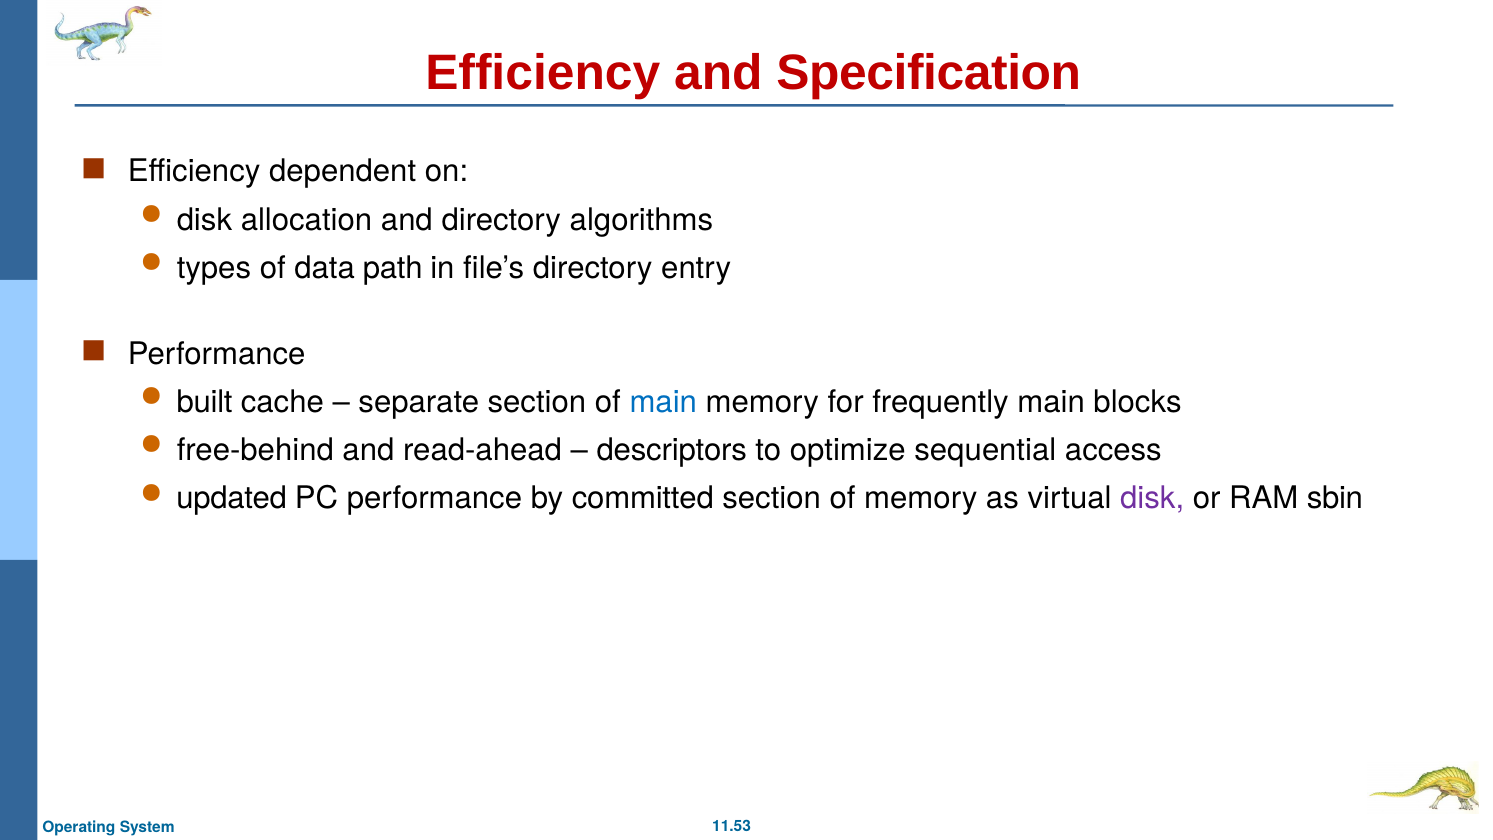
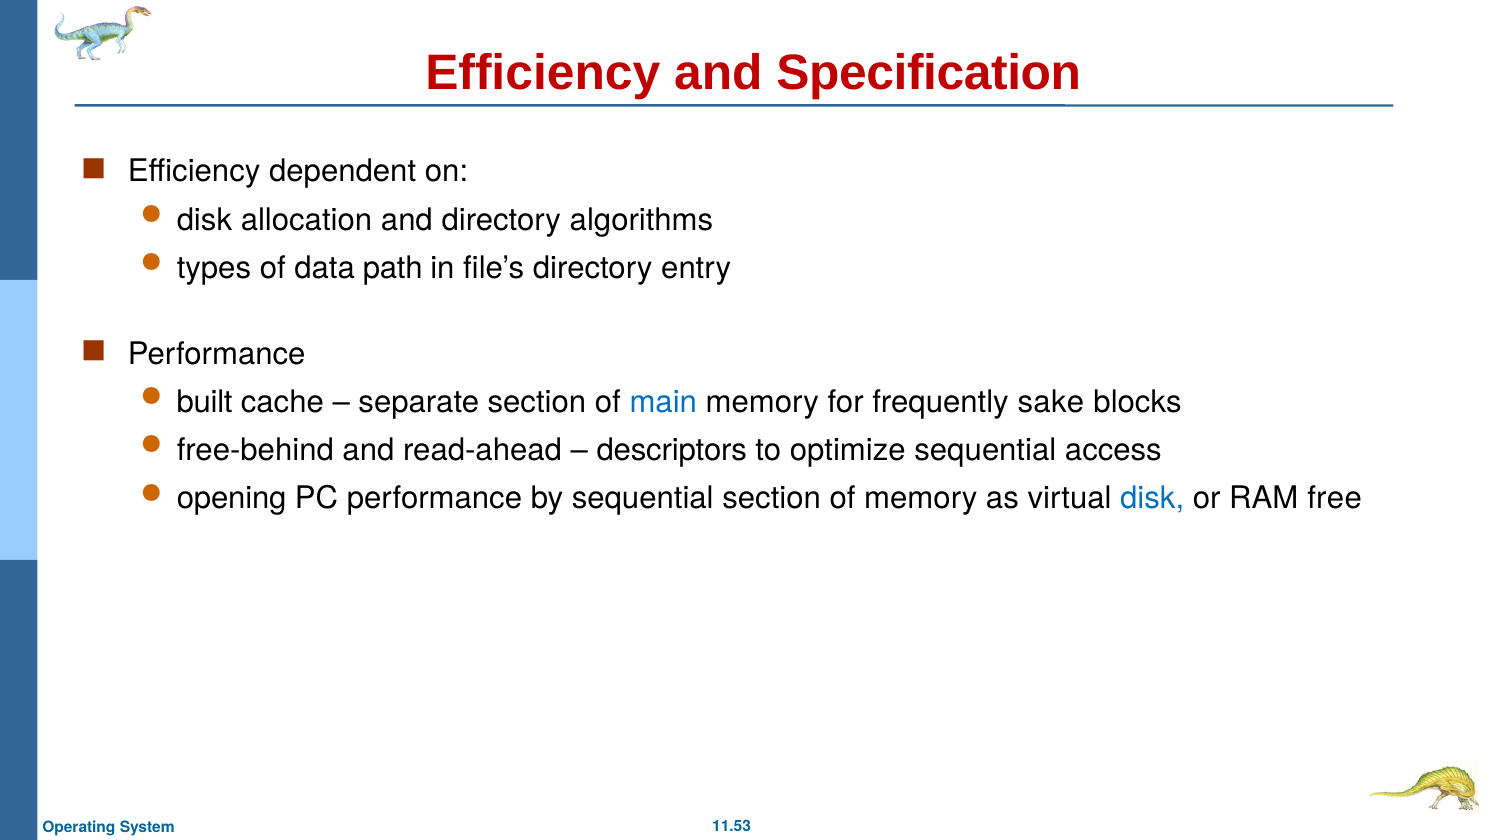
frequently main: main -> sake (1051, 402)
updated: updated -> opening (232, 498)
by committed: committed -> sequential (643, 498)
disk colour: purple -> blue (1152, 498)
sbin: sbin -> free (1335, 498)
